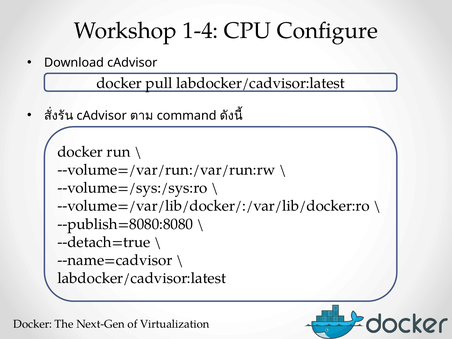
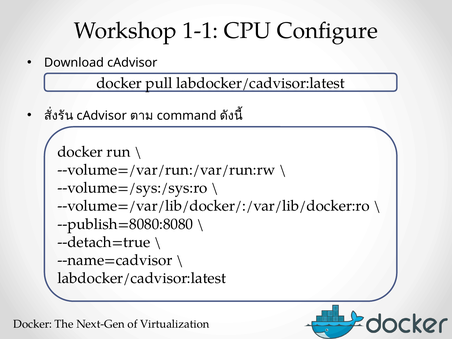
1-4: 1-4 -> 1-1 (200, 31)
